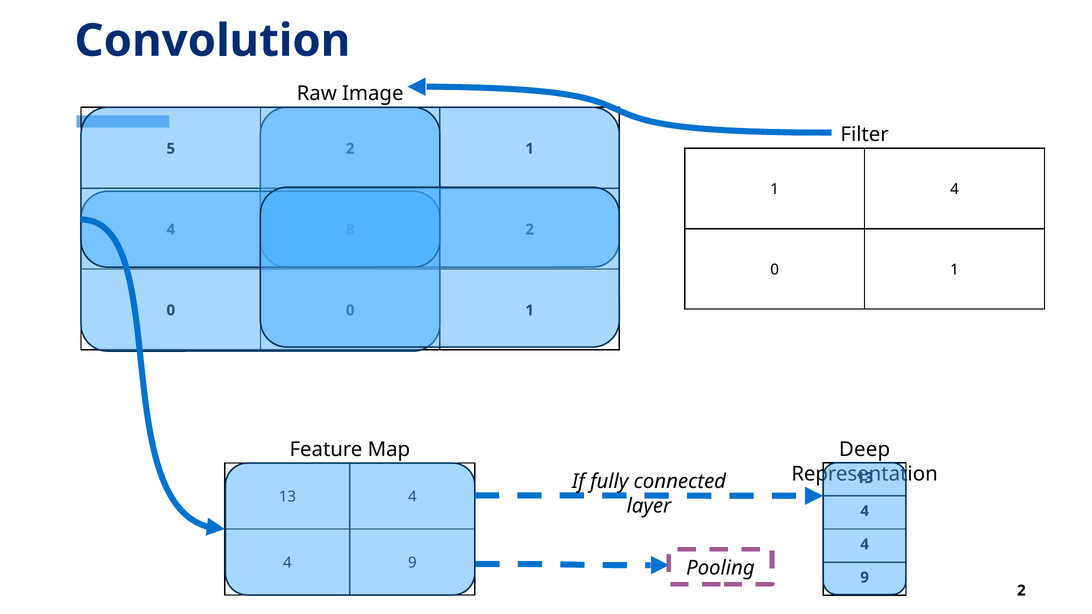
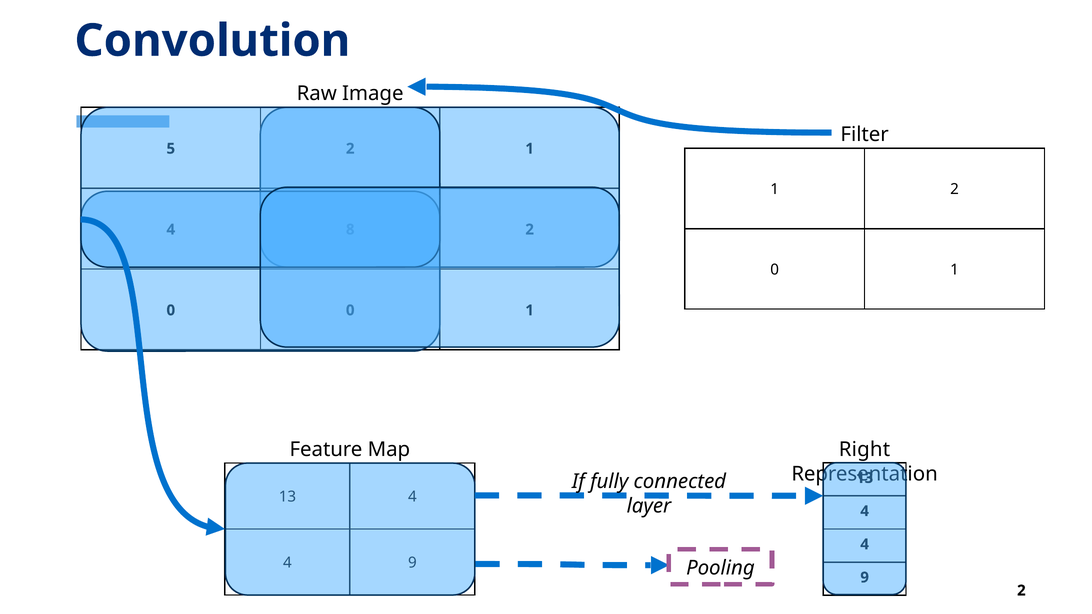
4: 4 -> 2 (955, 189)
Deep: Deep -> Right (865, 450)
